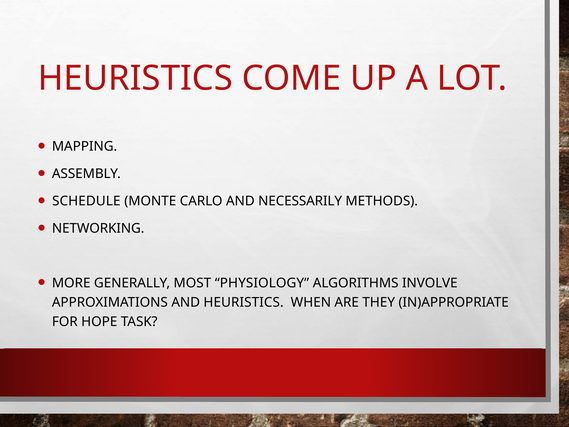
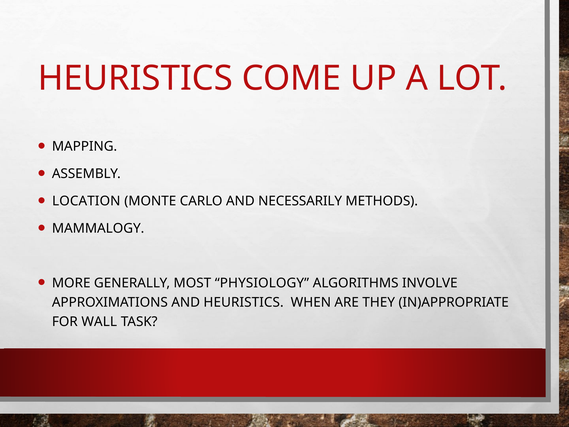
SCHEDULE: SCHEDULE -> LOCATION (86, 201)
NETWORKING: NETWORKING -> MAMMALOGY (98, 228)
HOPE: HOPE -> WALL (99, 321)
